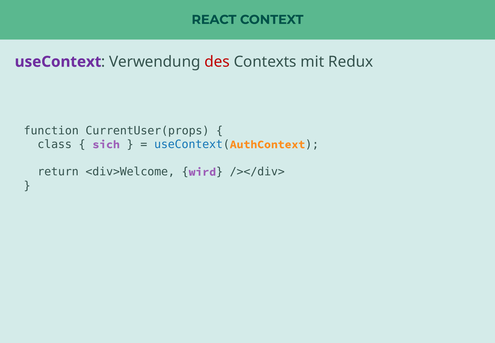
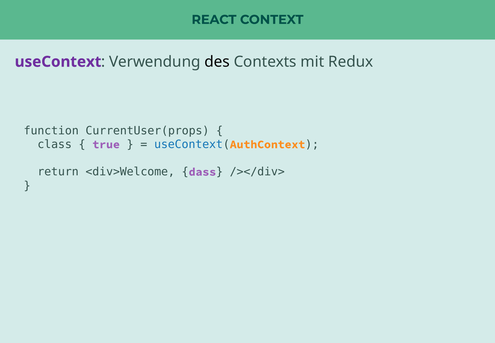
des colour: red -> black (217, 62)
sich: sich -> true (106, 144)
wird: wird -> dass (202, 172)
